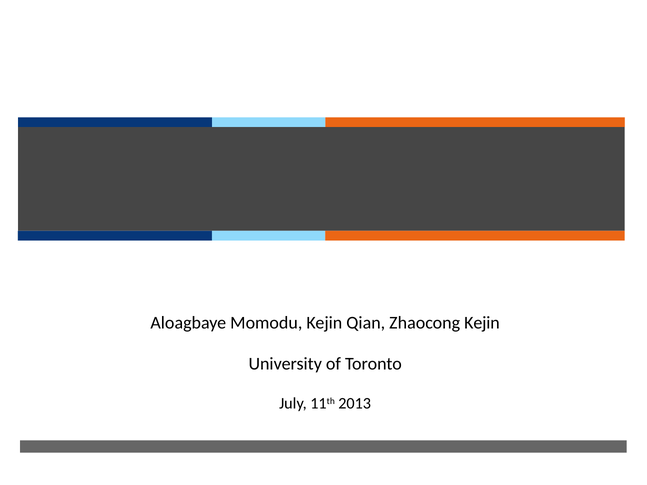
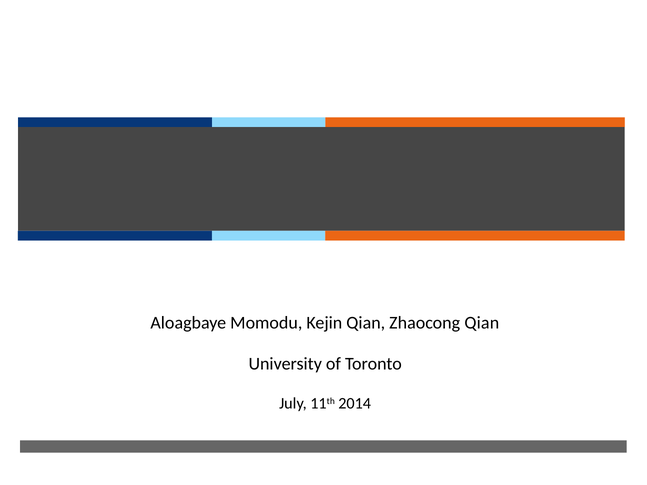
Zhaocong Kejin: Kejin -> Qian (482, 323)
2013: 2013 -> 2014 (355, 404)
